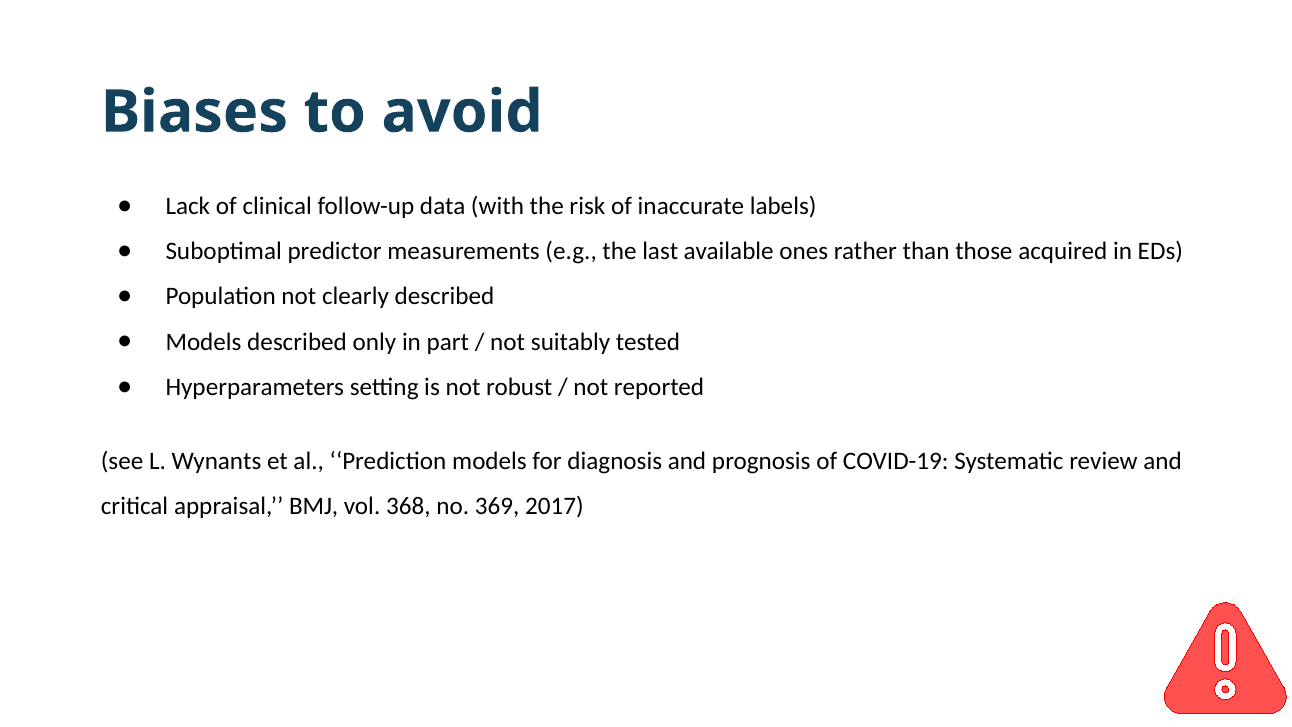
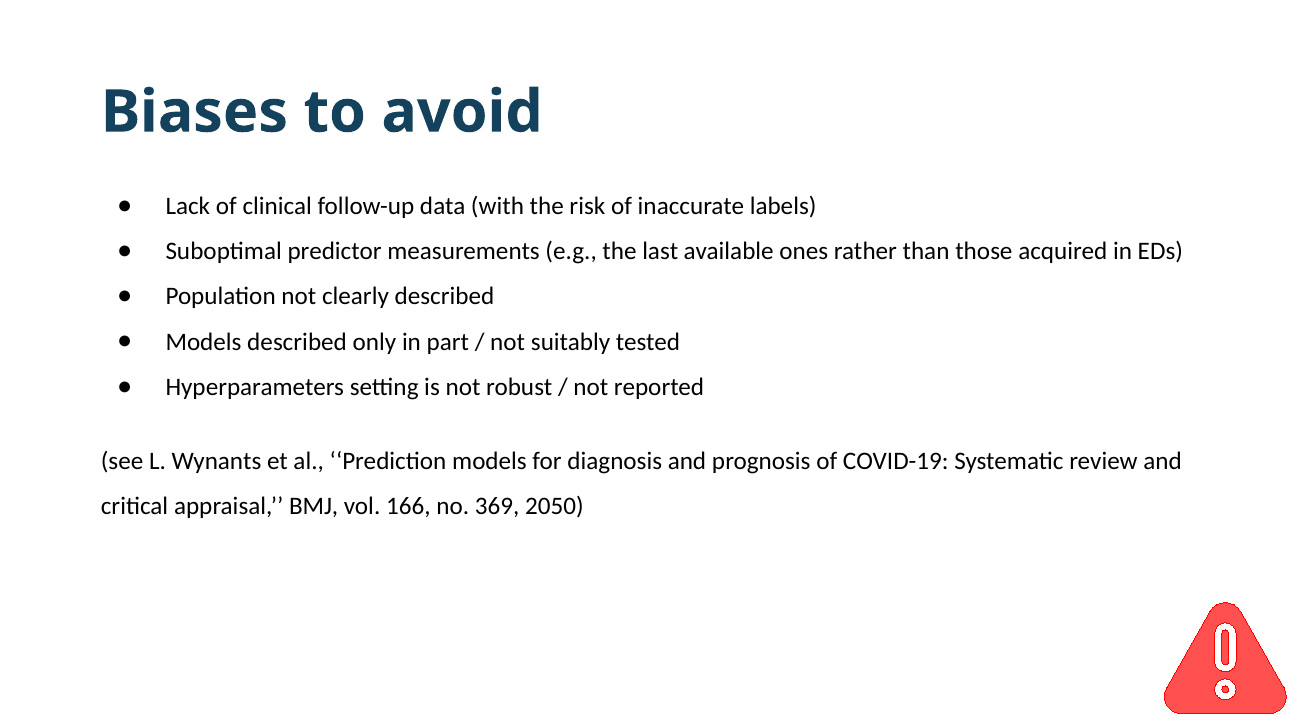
368: 368 -> 166 (408, 506)
2017: 2017 -> 2050 (554, 506)
